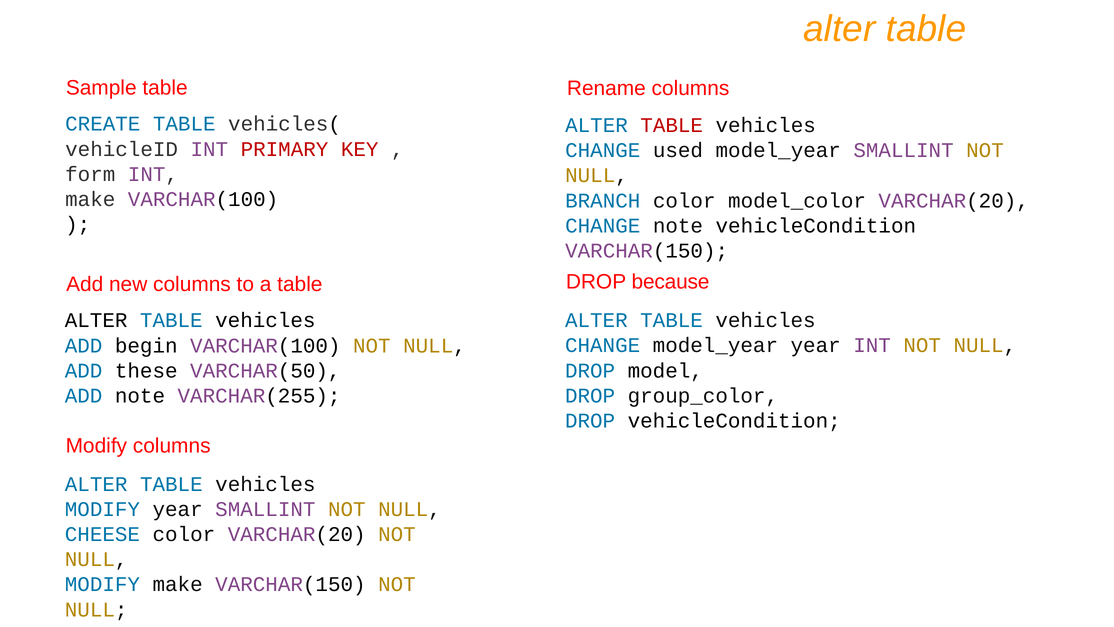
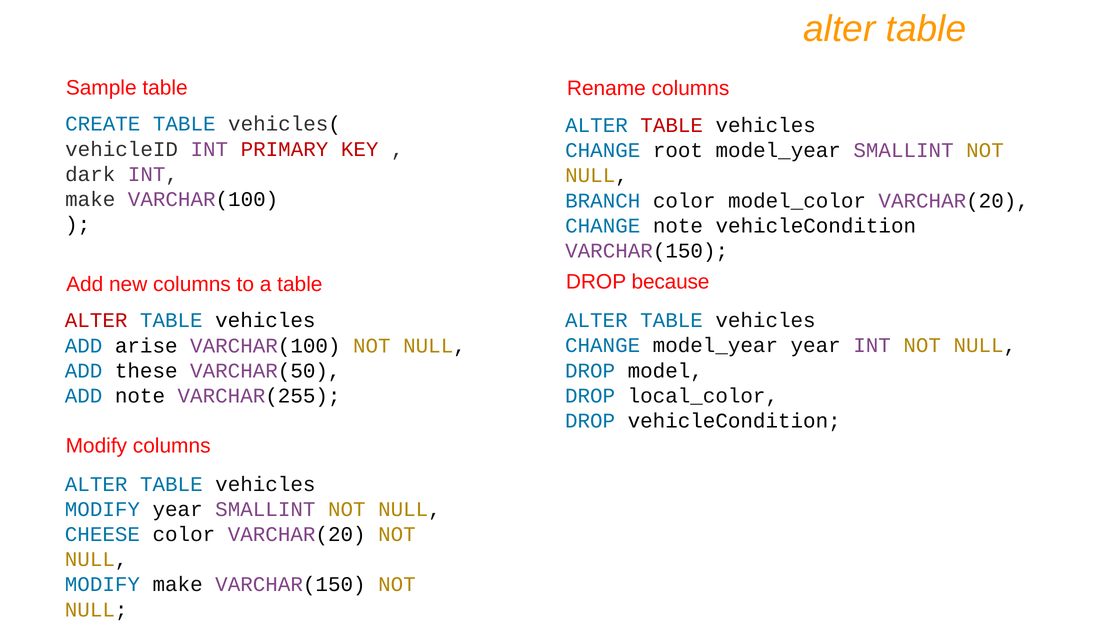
used: used -> root (678, 150)
form: form -> dark (90, 174)
ALTER colour: black -> red (96, 320)
begin: begin -> arise (146, 345)
group_color: group_color -> local_color (703, 395)
